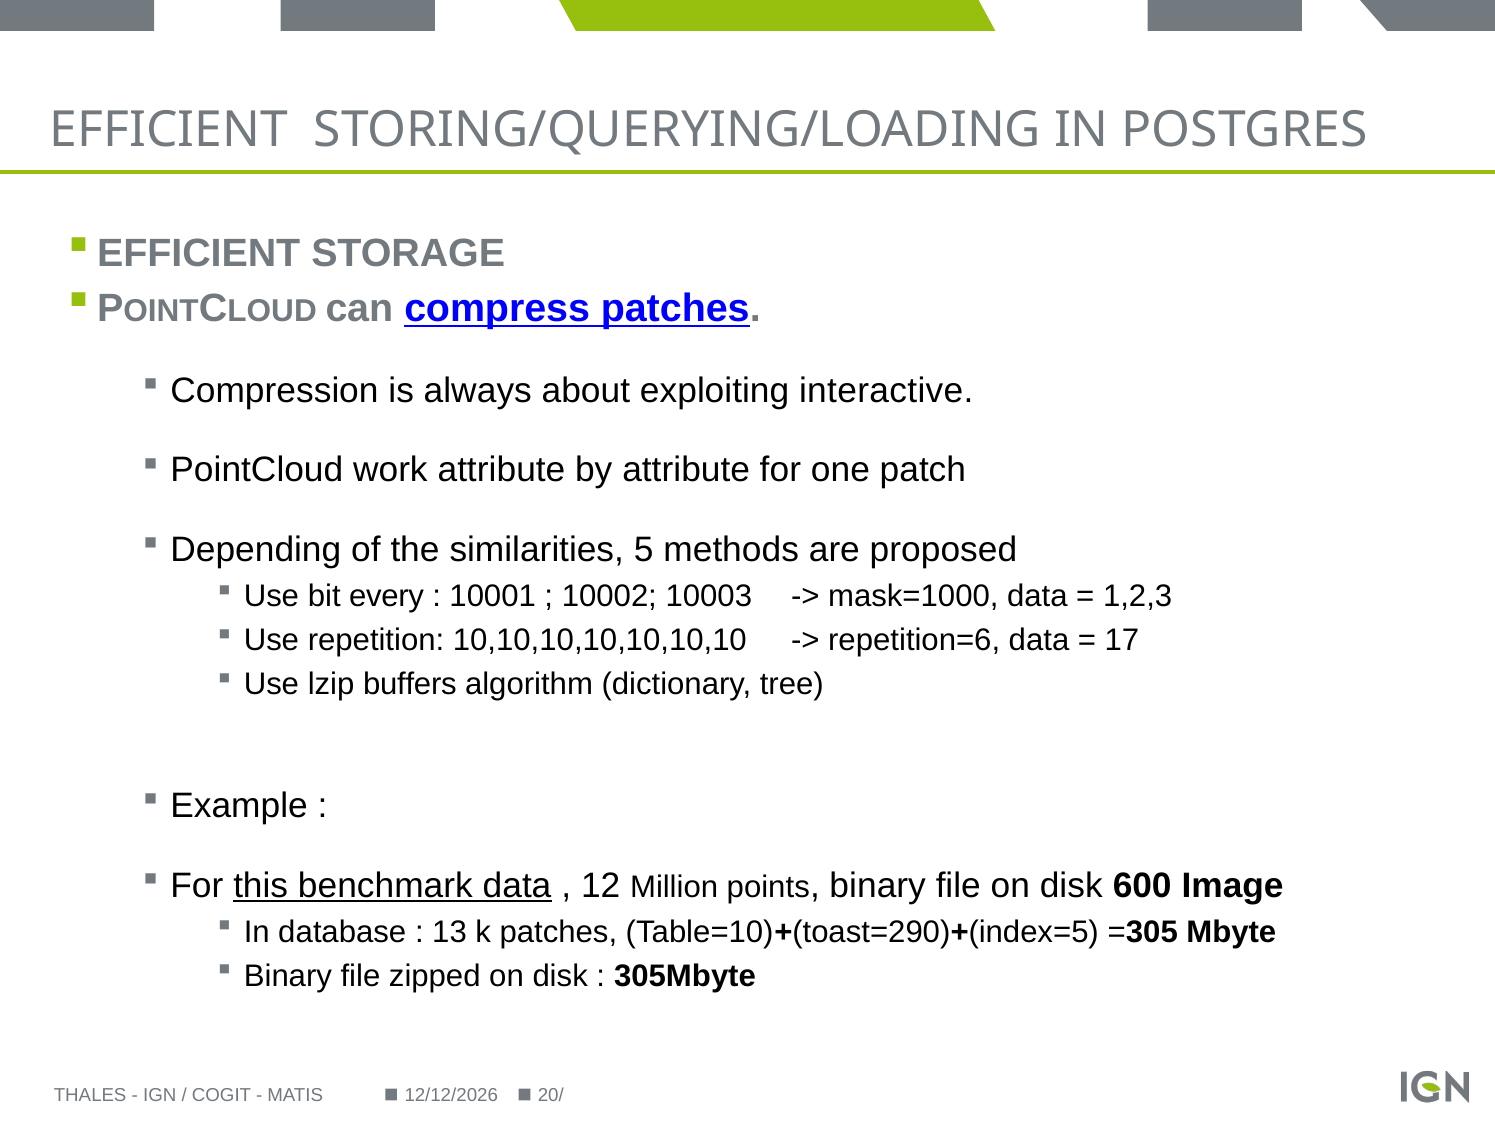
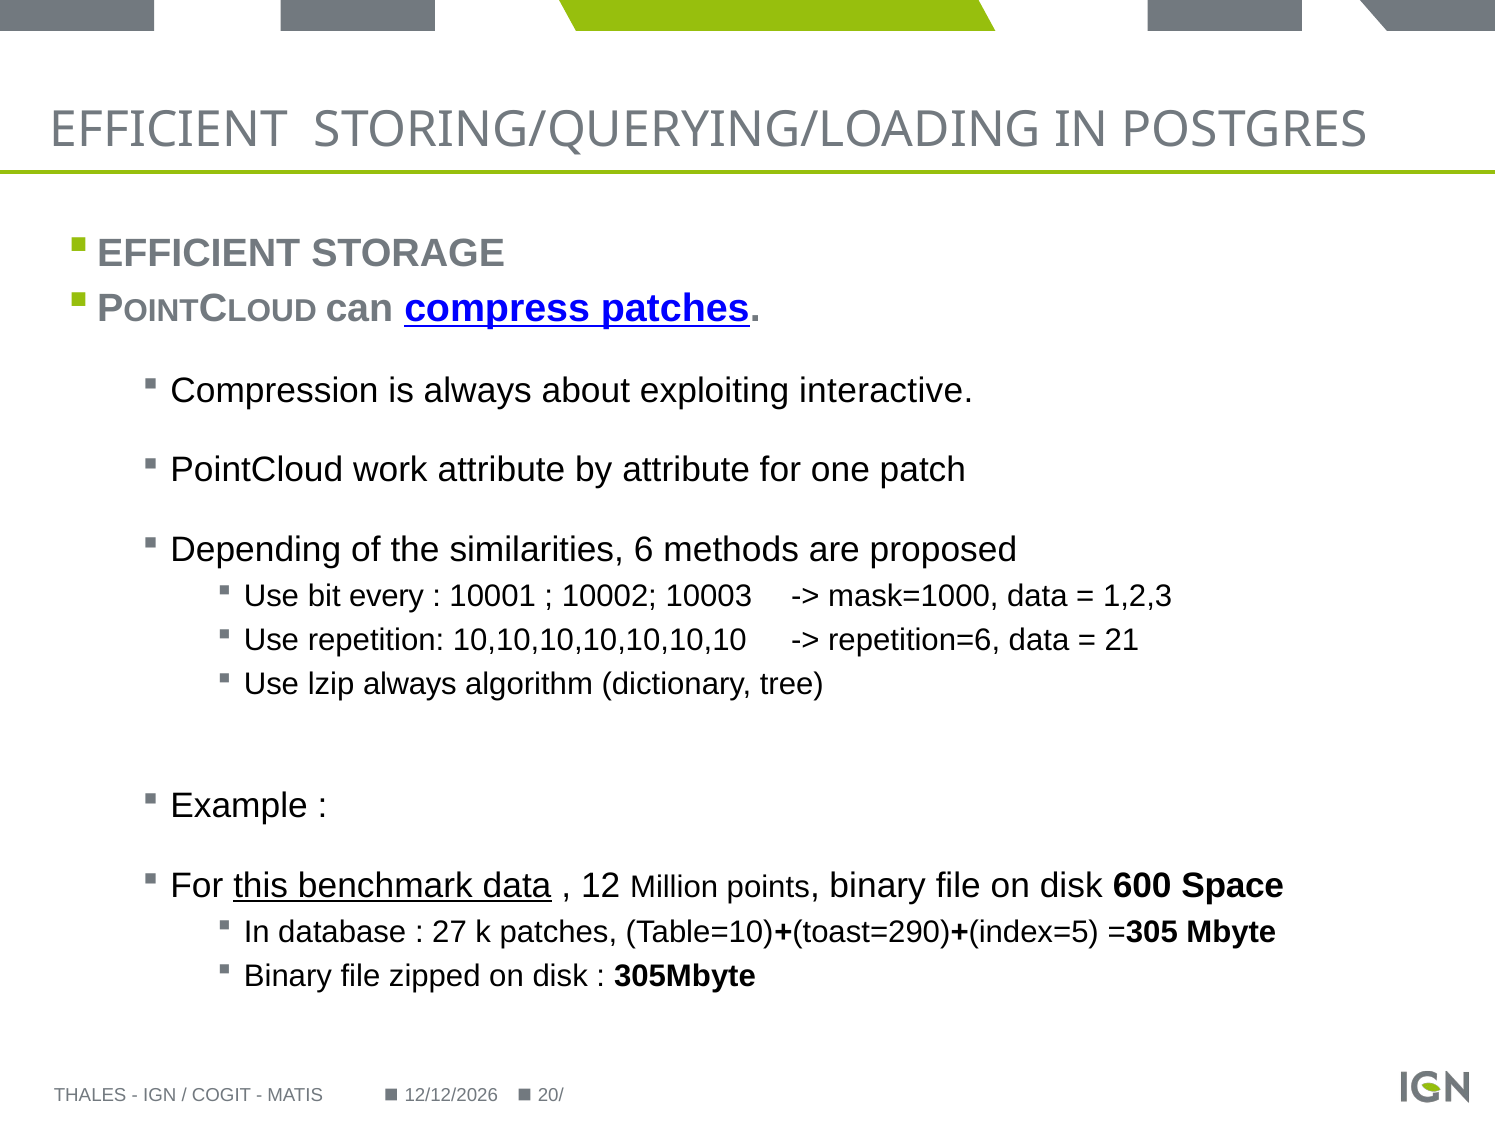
5: 5 -> 6 (644, 550)
17: 17 -> 21 (1122, 640)
lzip buffers: buffers -> always (410, 684)
Image: Image -> Space (1233, 886)
13: 13 -> 27 (450, 932)
